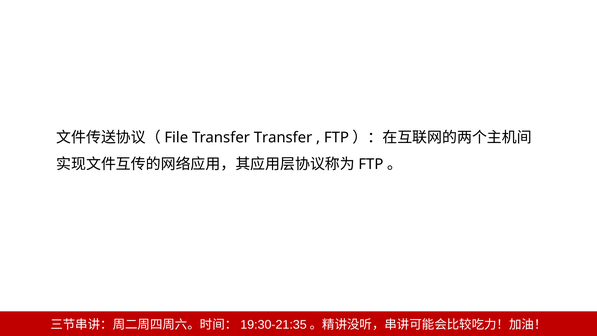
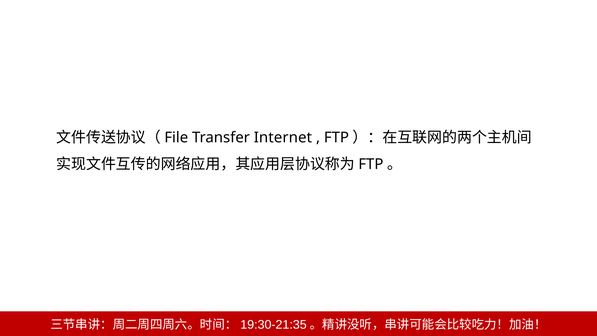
Transfer Transfer: Transfer -> Internet (283, 137)
